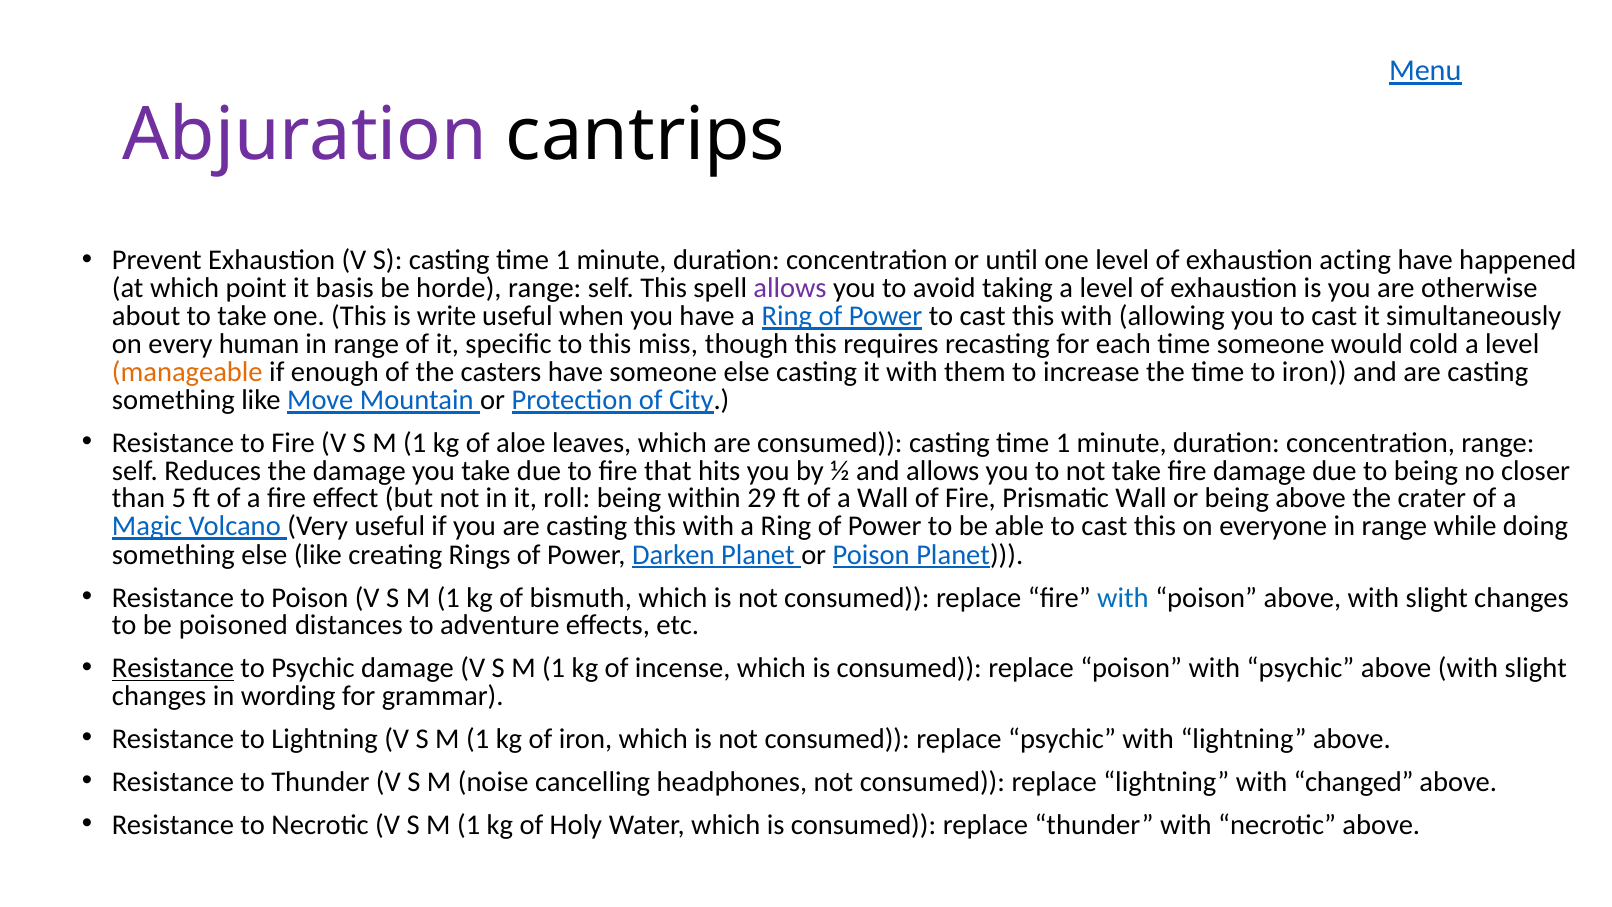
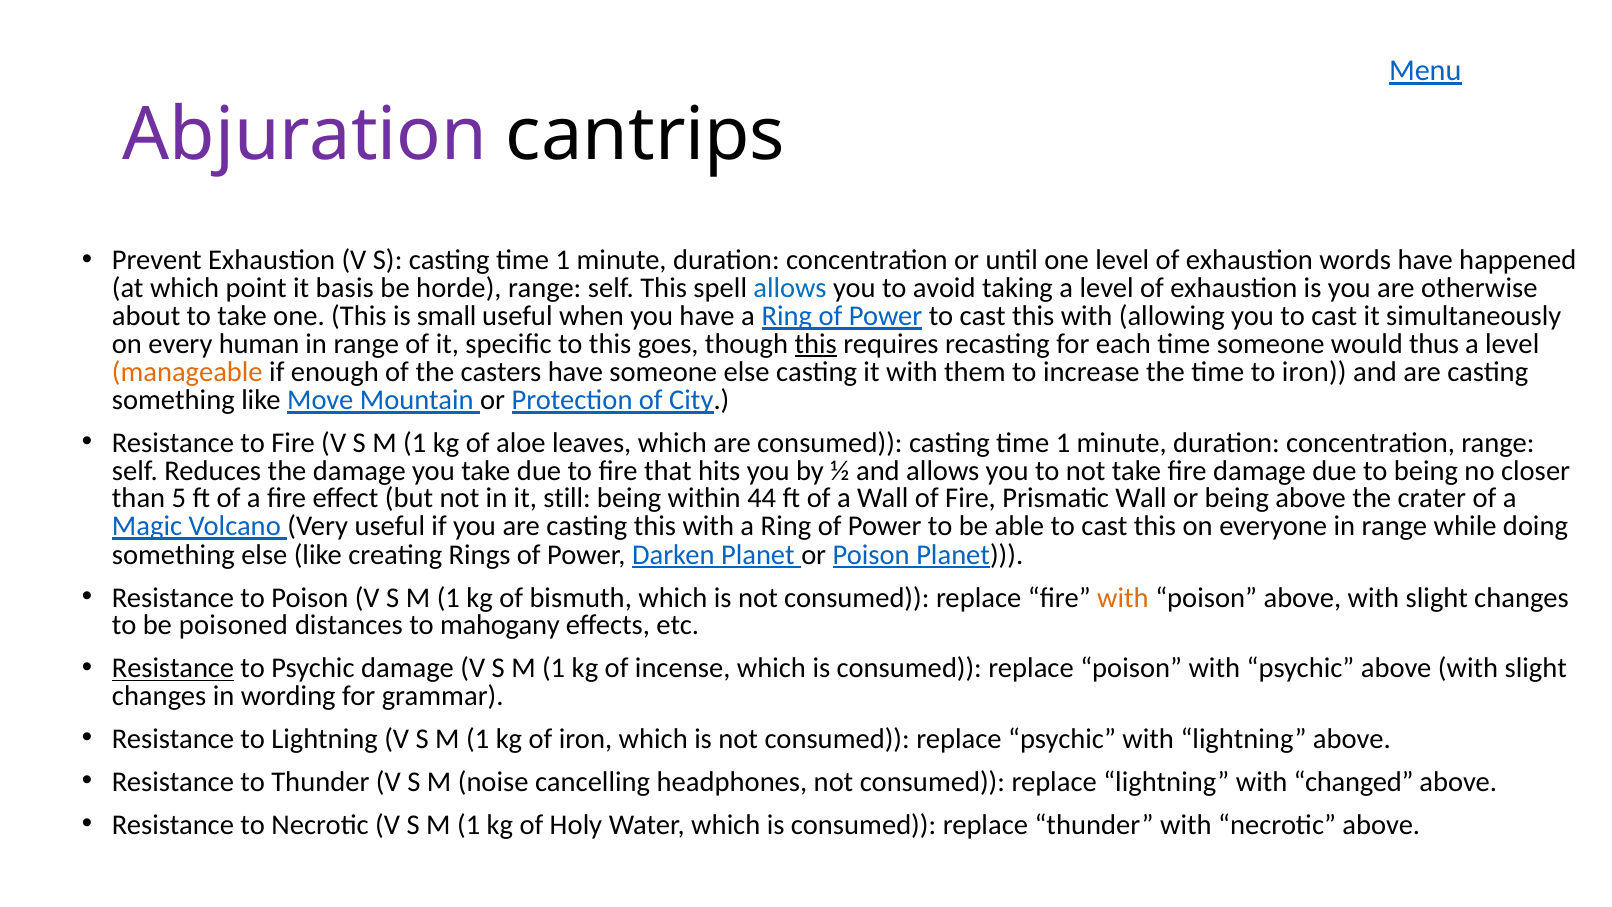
acting: acting -> words (1355, 260)
allows colour: purple -> blue (790, 288)
write: write -> small (447, 316)
miss: miss -> goes (668, 344)
this underline: none -> present (816, 344)
cold: cold -> thus (1434, 344)
roll: roll -> still (567, 498)
29: 29 -> 44 (762, 498)
with colour: blue -> orange (1123, 598)
adventure: adventure -> mahogany (500, 625)
